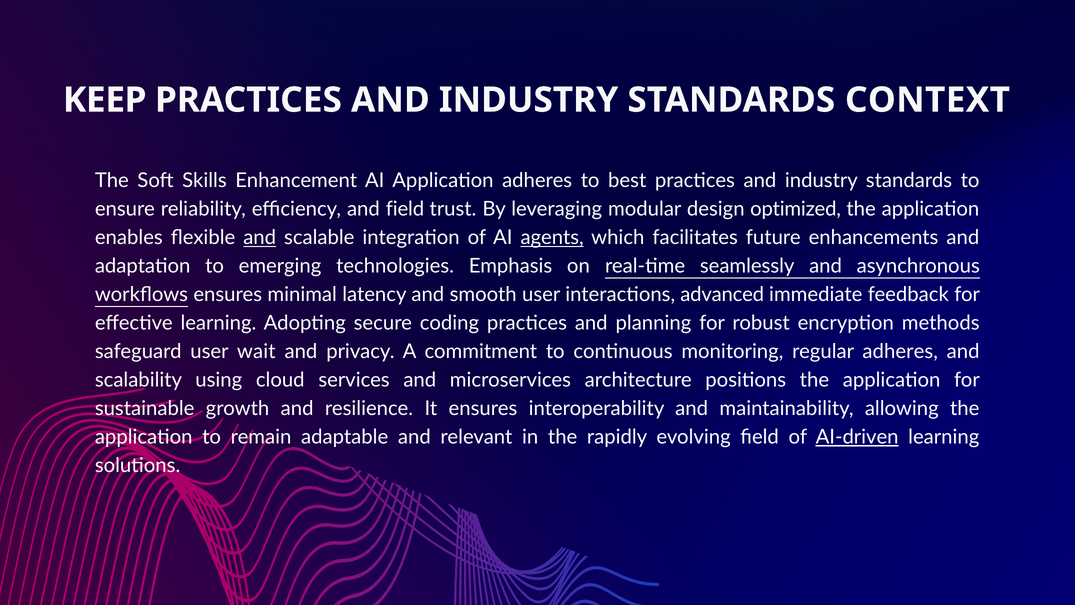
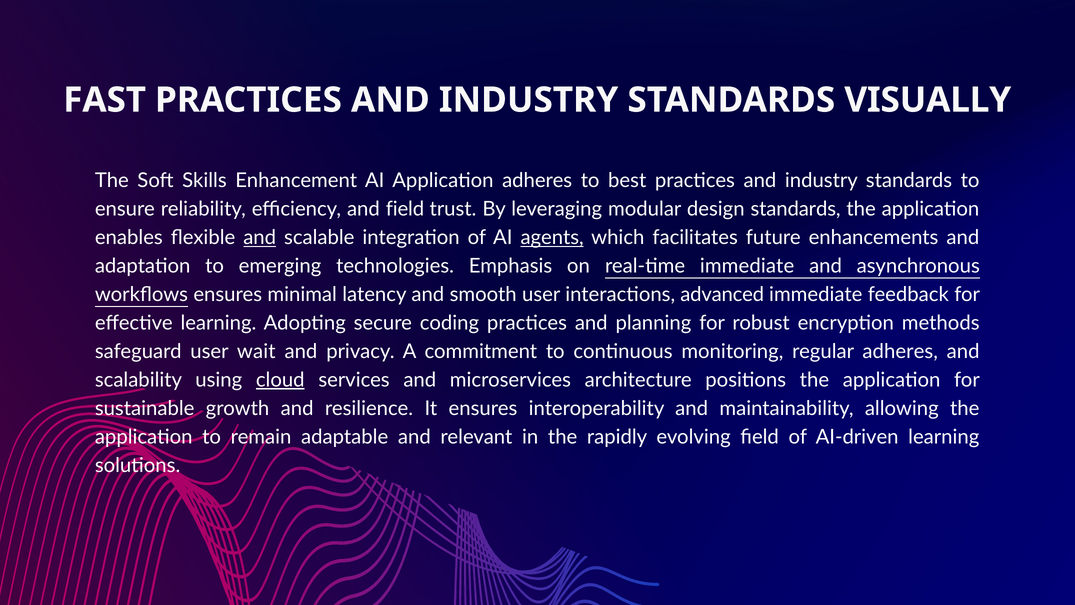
KEEP: KEEP -> FAST (105, 100)
CONTEXT: CONTEXT -> VISUALLY (928, 100)
design optimized: optimized -> standards (796, 209)
real-time seamlessly: seamlessly -> immediate (747, 266)
cloud underline: none -> present (280, 380)
AI-driven underline: present -> none (857, 437)
